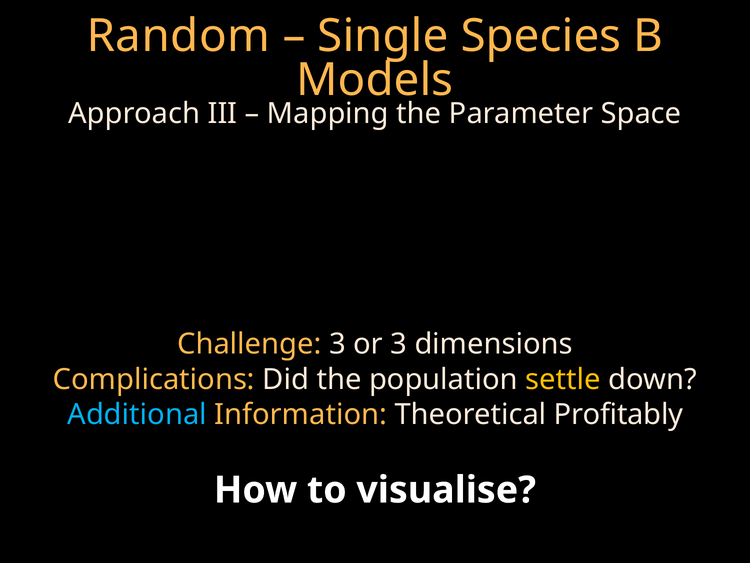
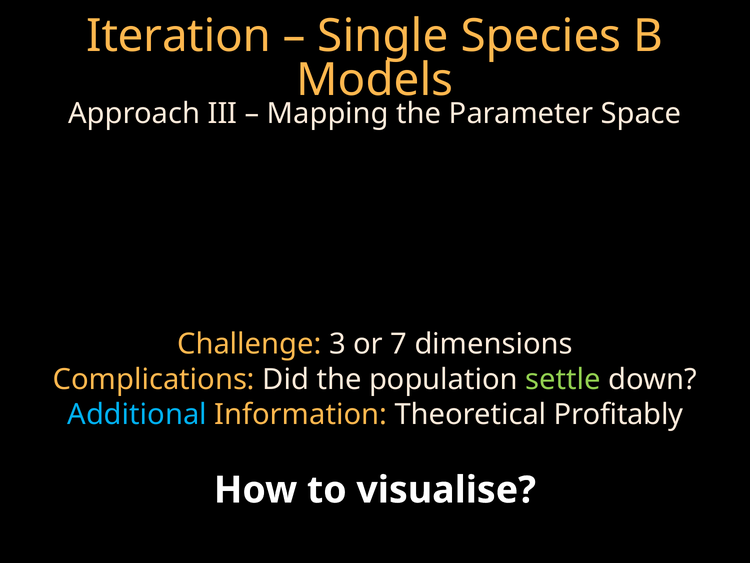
Random: Random -> Iteration (179, 36)
or 3: 3 -> 7 (399, 344)
settle colour: yellow -> light green (563, 379)
